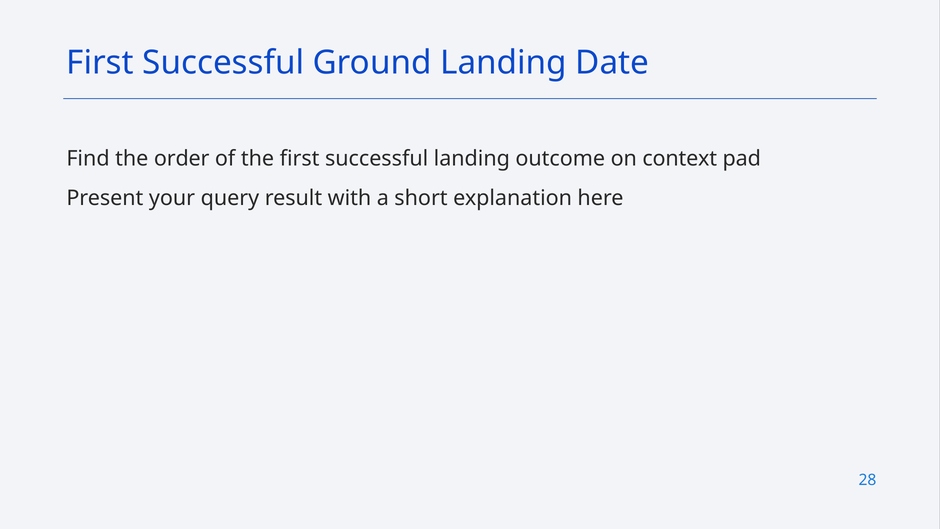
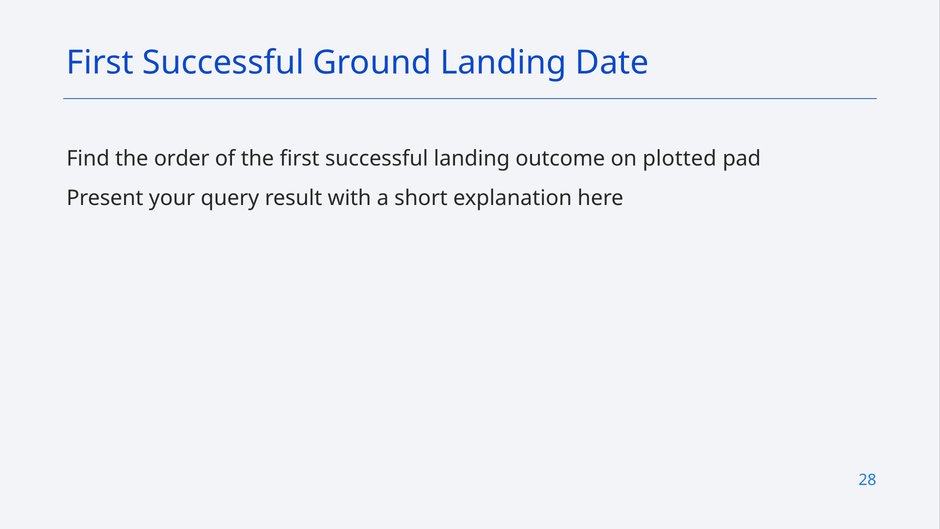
context: context -> plotted (680, 159)
